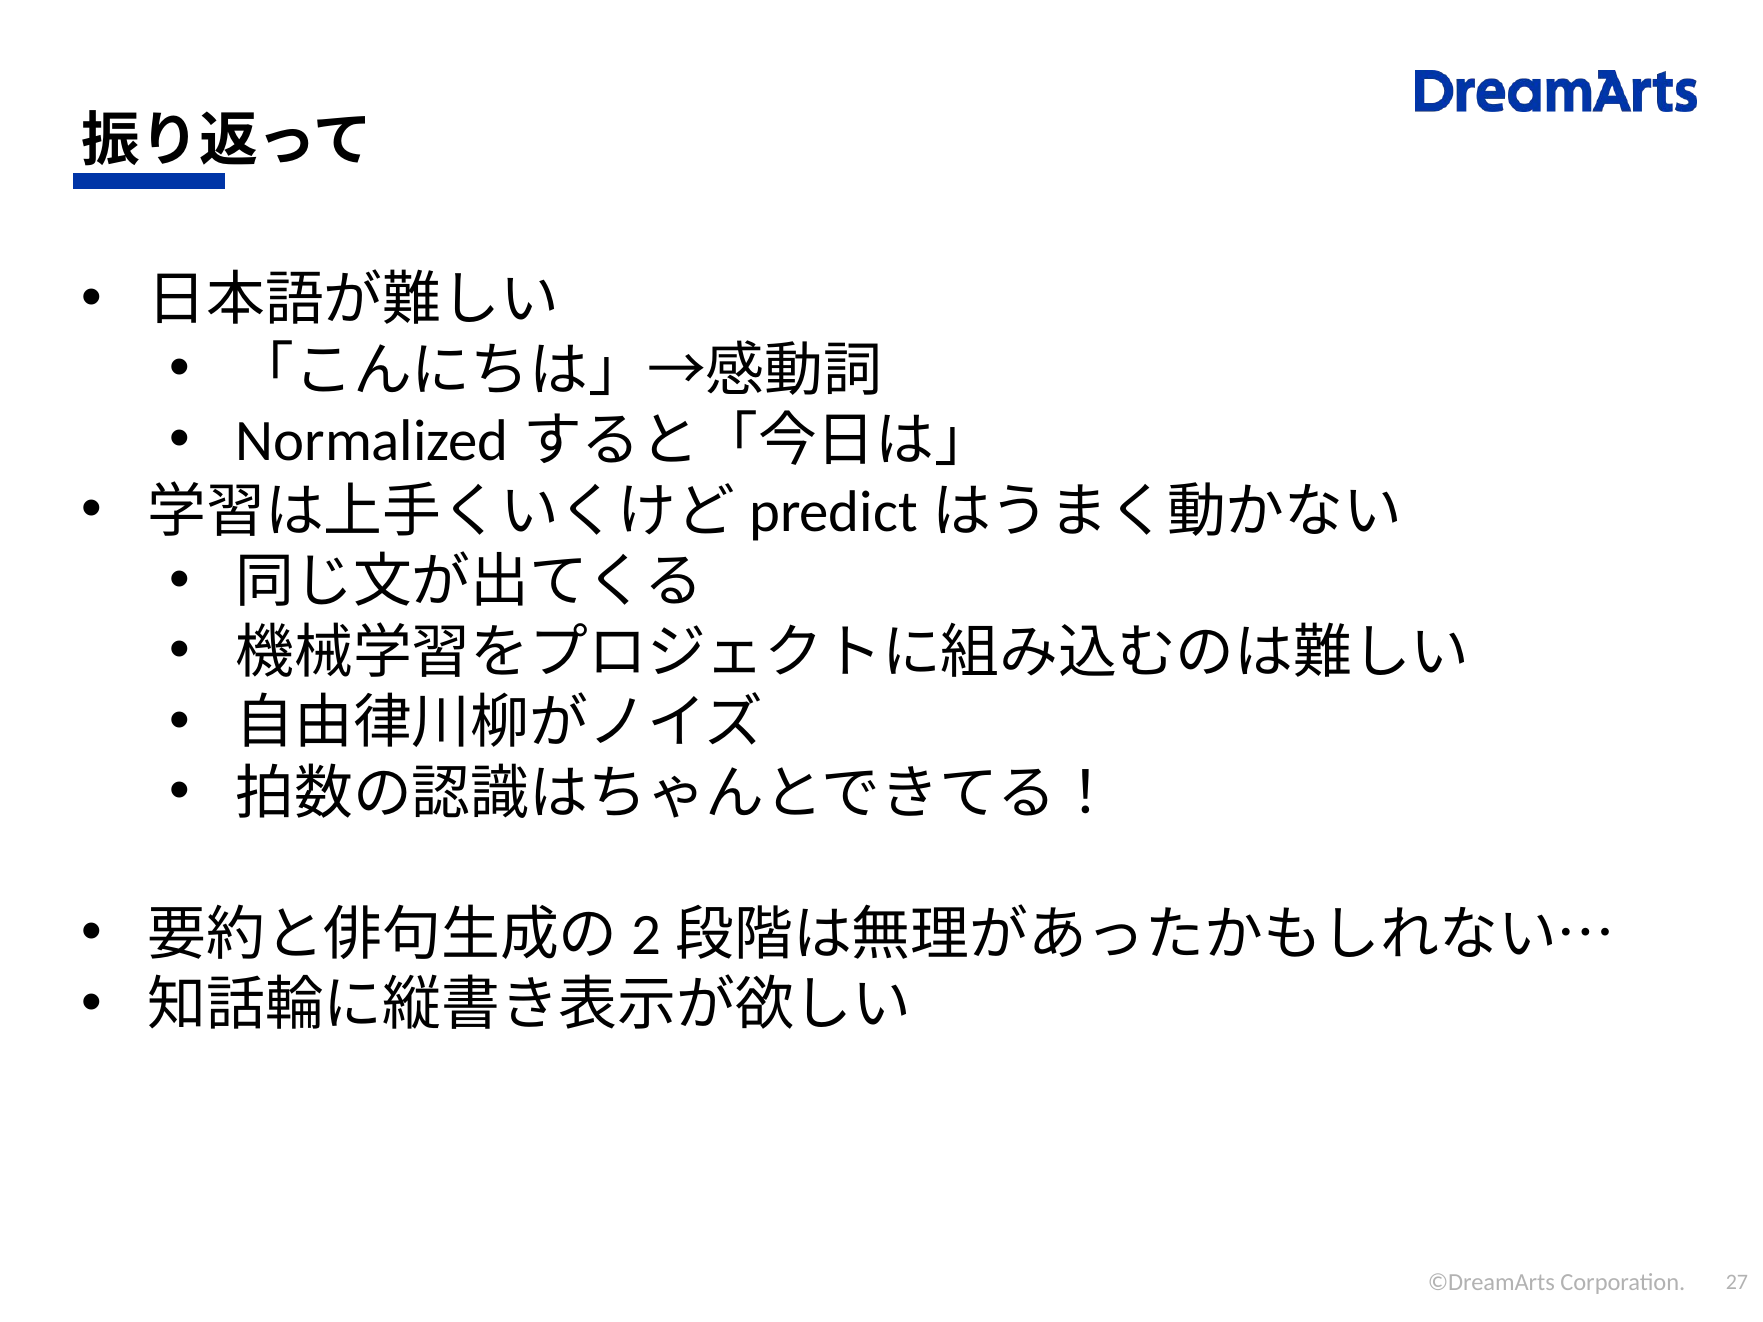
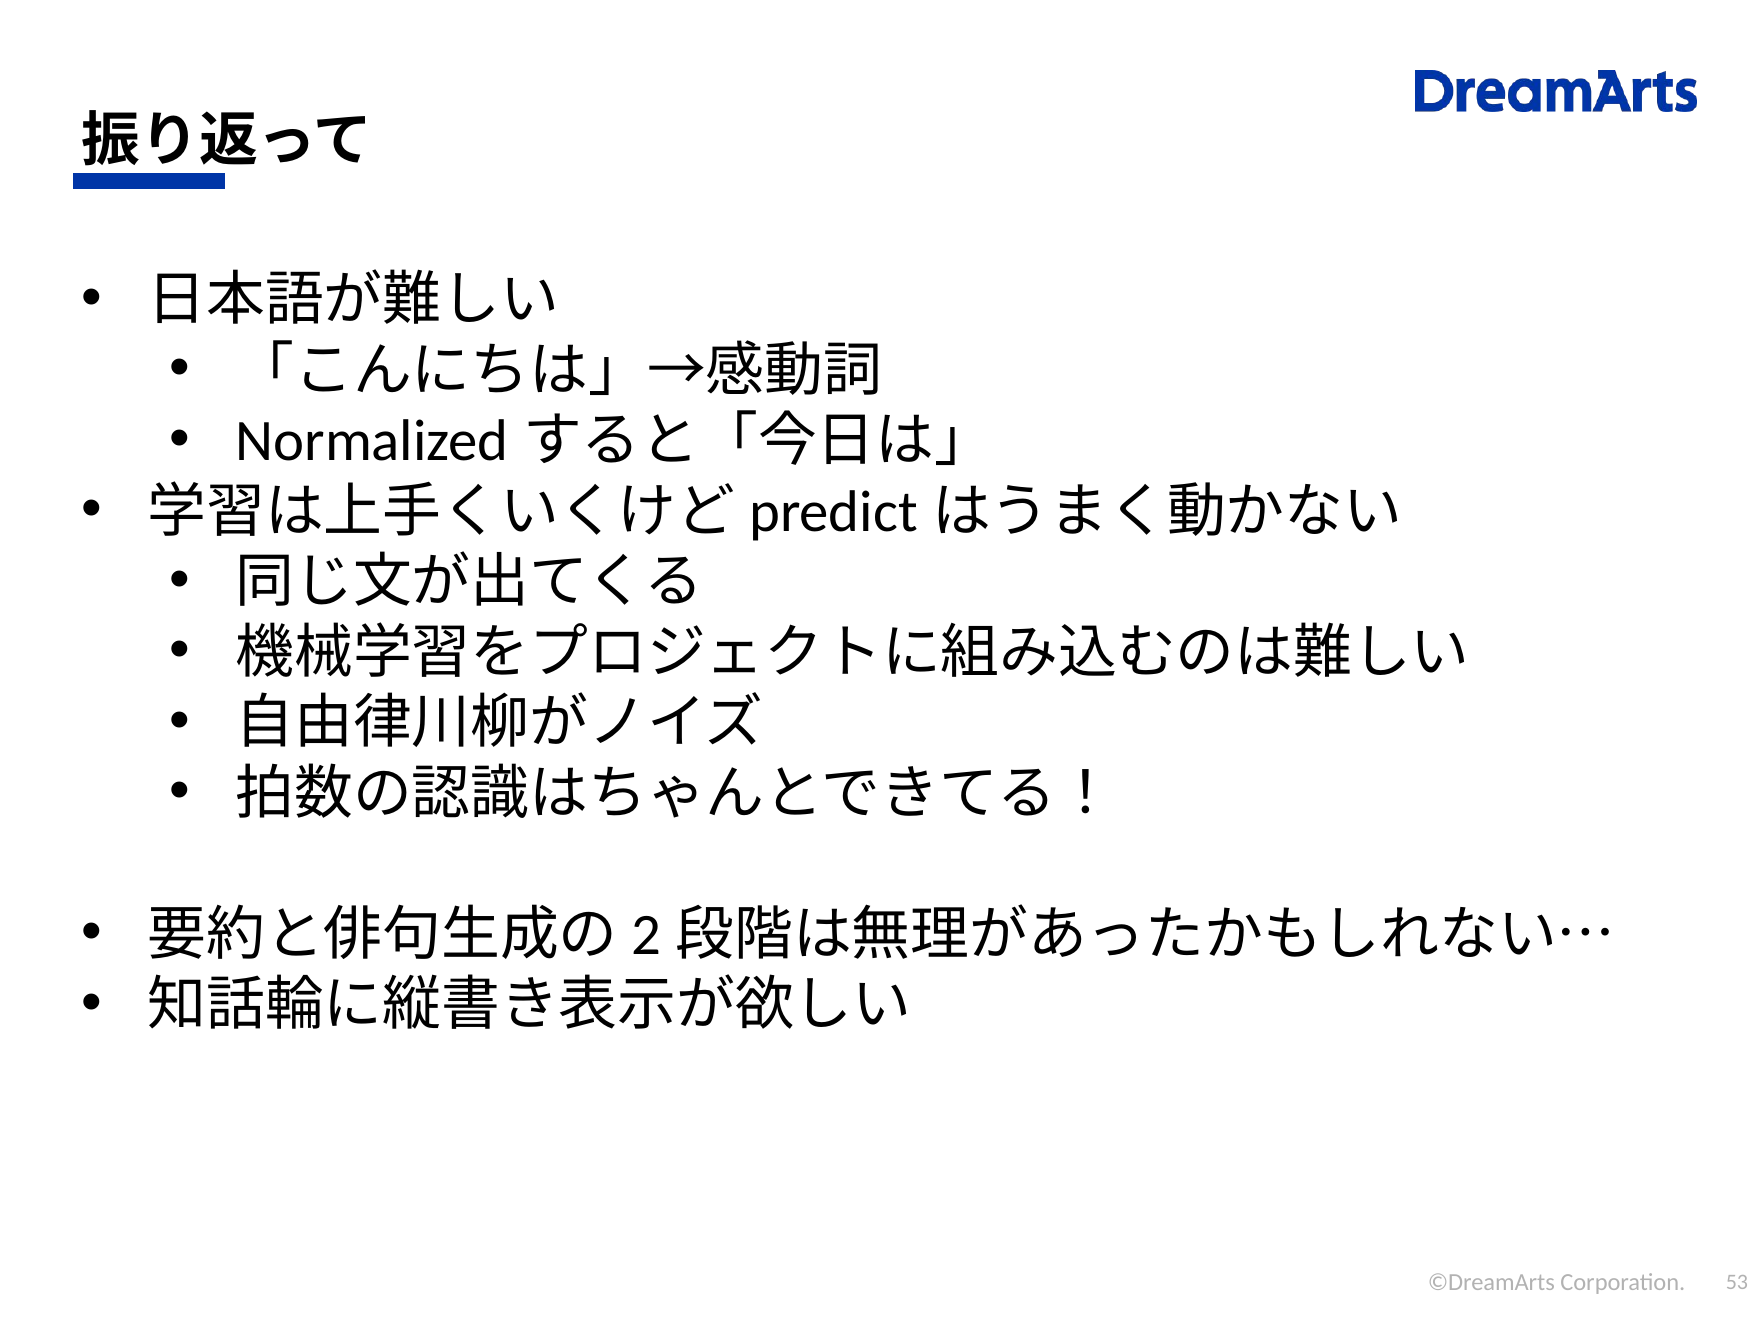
27: 27 -> 53 (1737, 1282)
